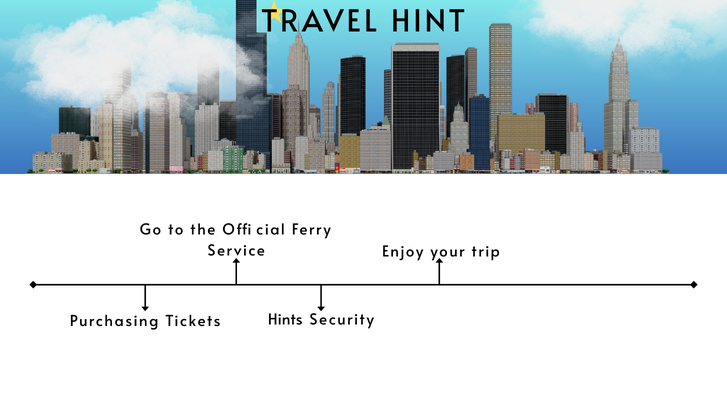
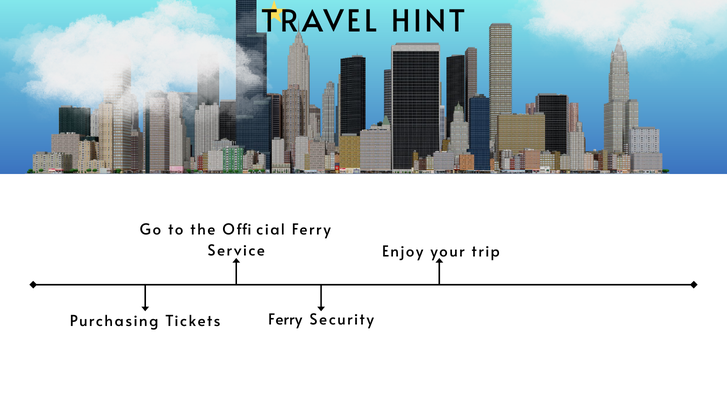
Tickets Hints: Hints -> Ferry (285, 320)
